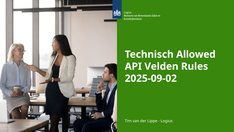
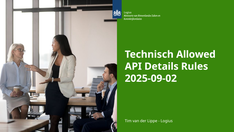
Velden: Velden -> Details (161, 66)
